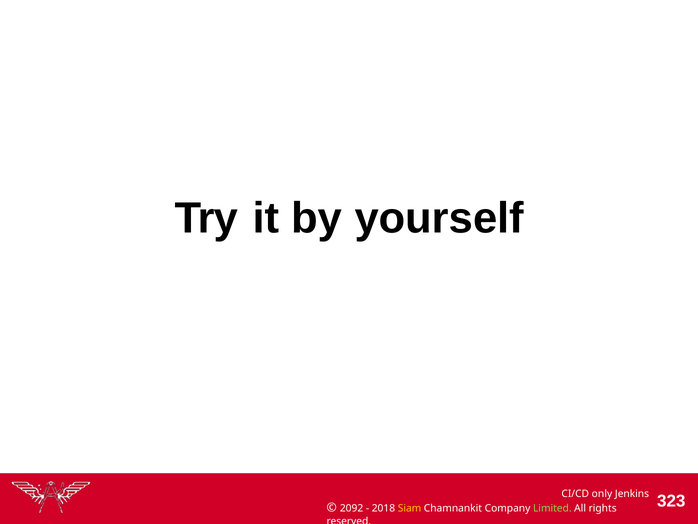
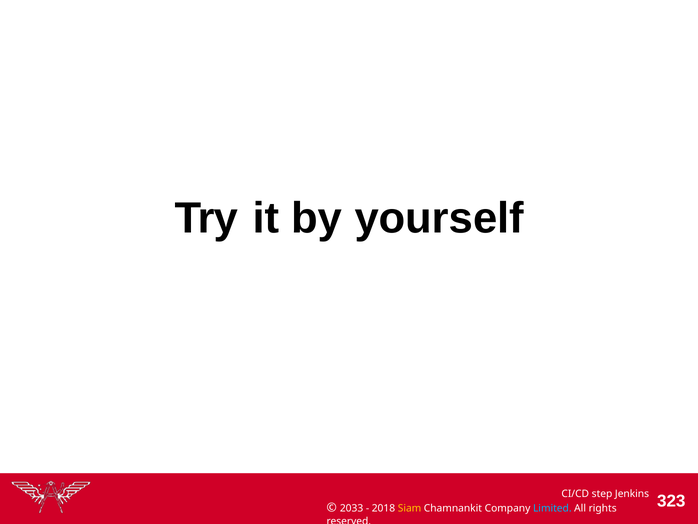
only: only -> step (602, 493)
2092: 2092 -> 2033 (352, 508)
Limited colour: light green -> light blue (552, 508)
